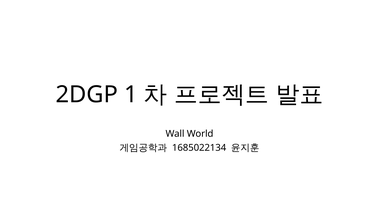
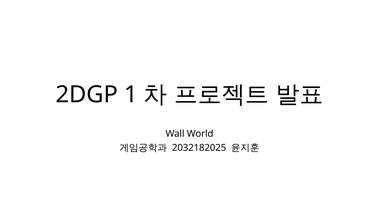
1685022134: 1685022134 -> 2032182025 (199, 148)
